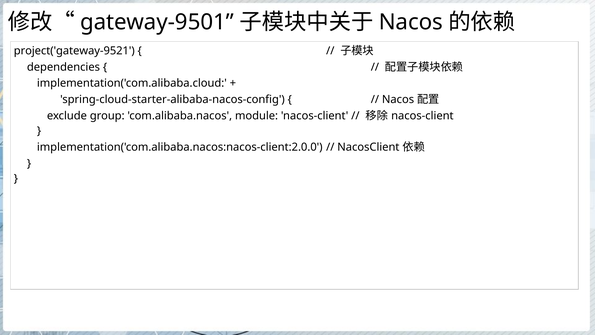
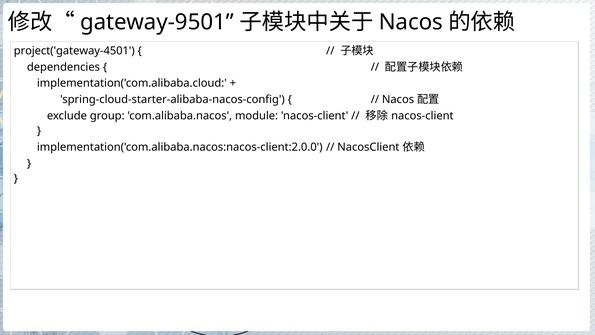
project('gateway-9521: project('gateway-9521 -> project('gateway-4501 (74, 51)
